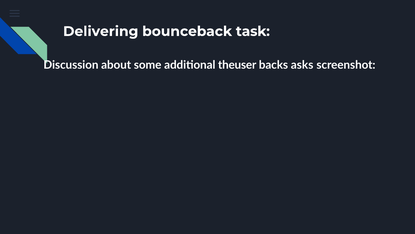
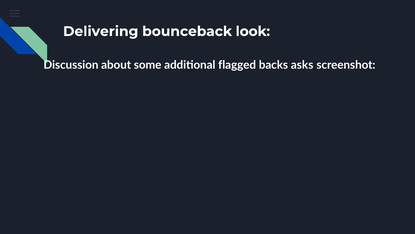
task: task -> look (253, 31)
theuser: theuser -> flagged (237, 65)
